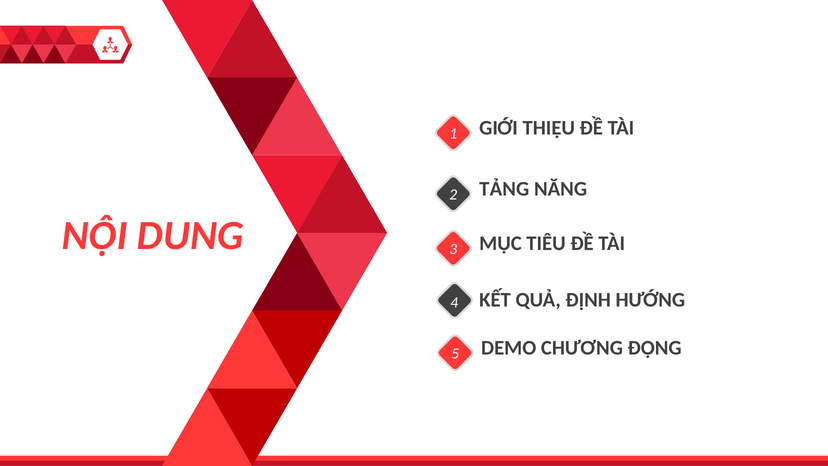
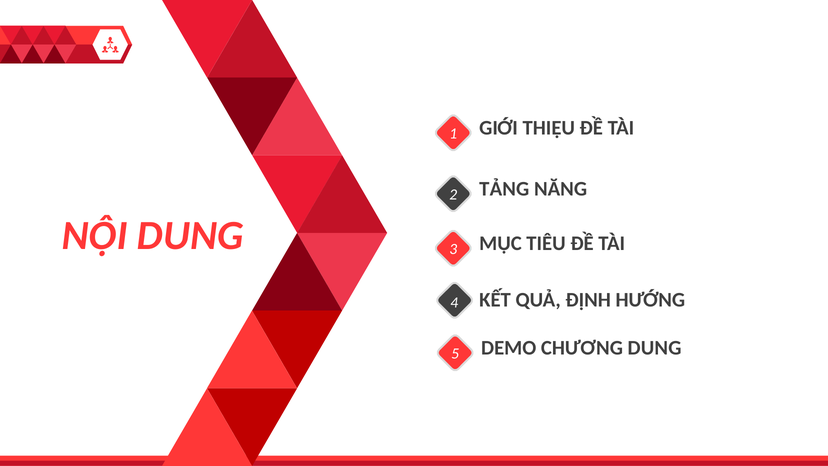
CHƯƠNG ĐỌNG: ĐỌNG -> DUNG (655, 348)
